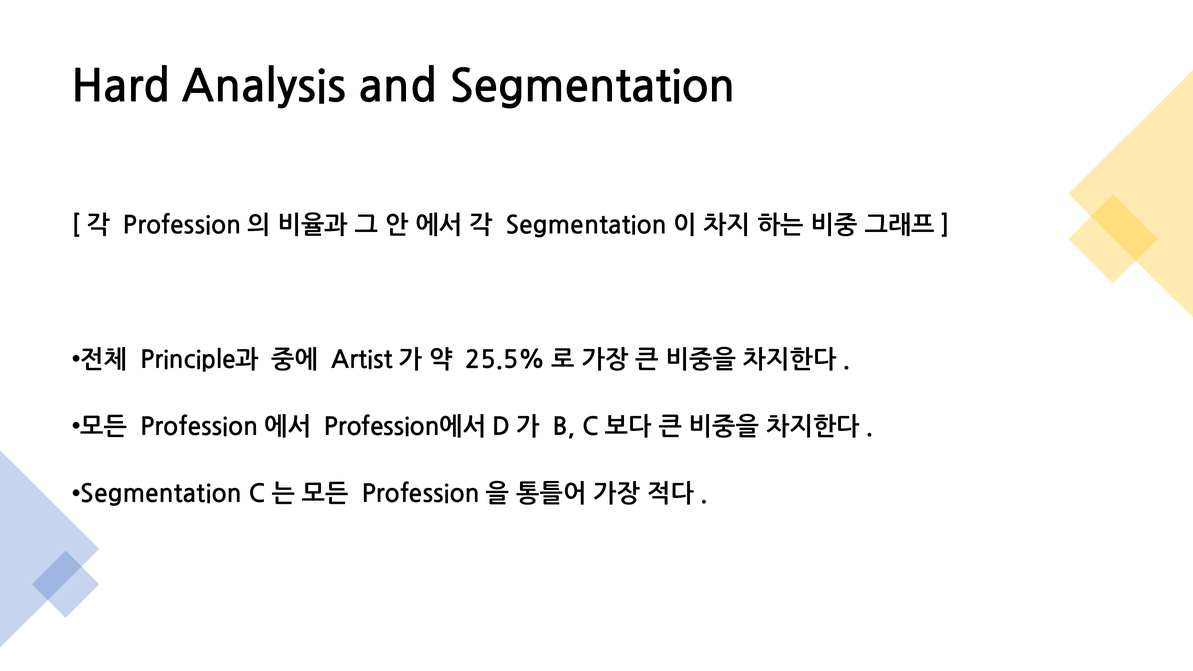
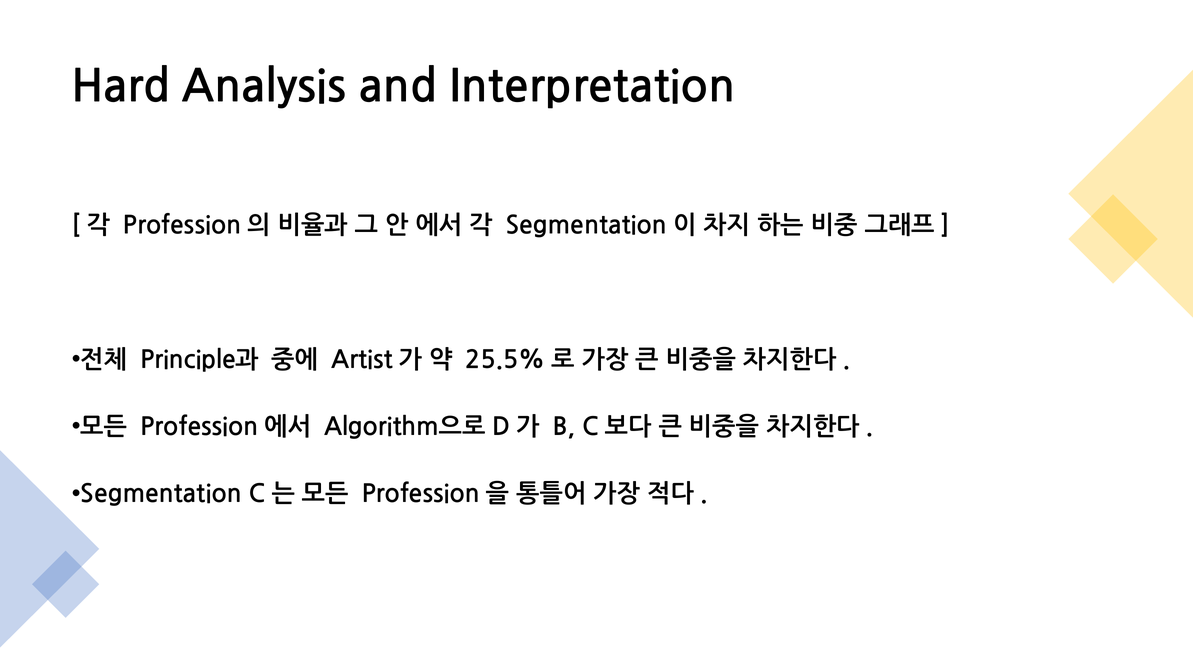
and Segmentation: Segmentation -> Interpretation (592, 87)
Profession에서: Profession에서 -> Algorithm으로 (405, 427)
